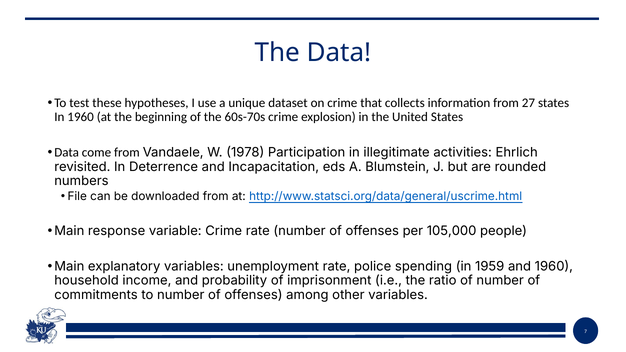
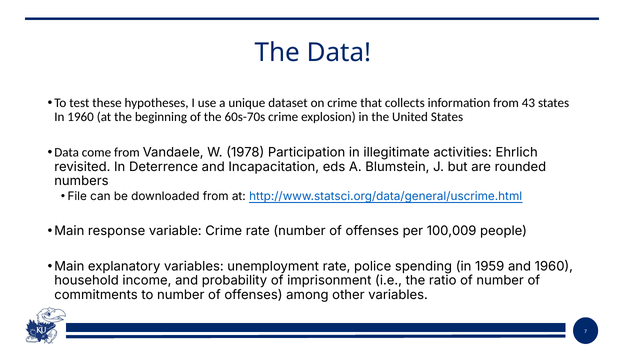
27: 27 -> 43 (528, 103)
105,000: 105,000 -> 100,009 (452, 231)
